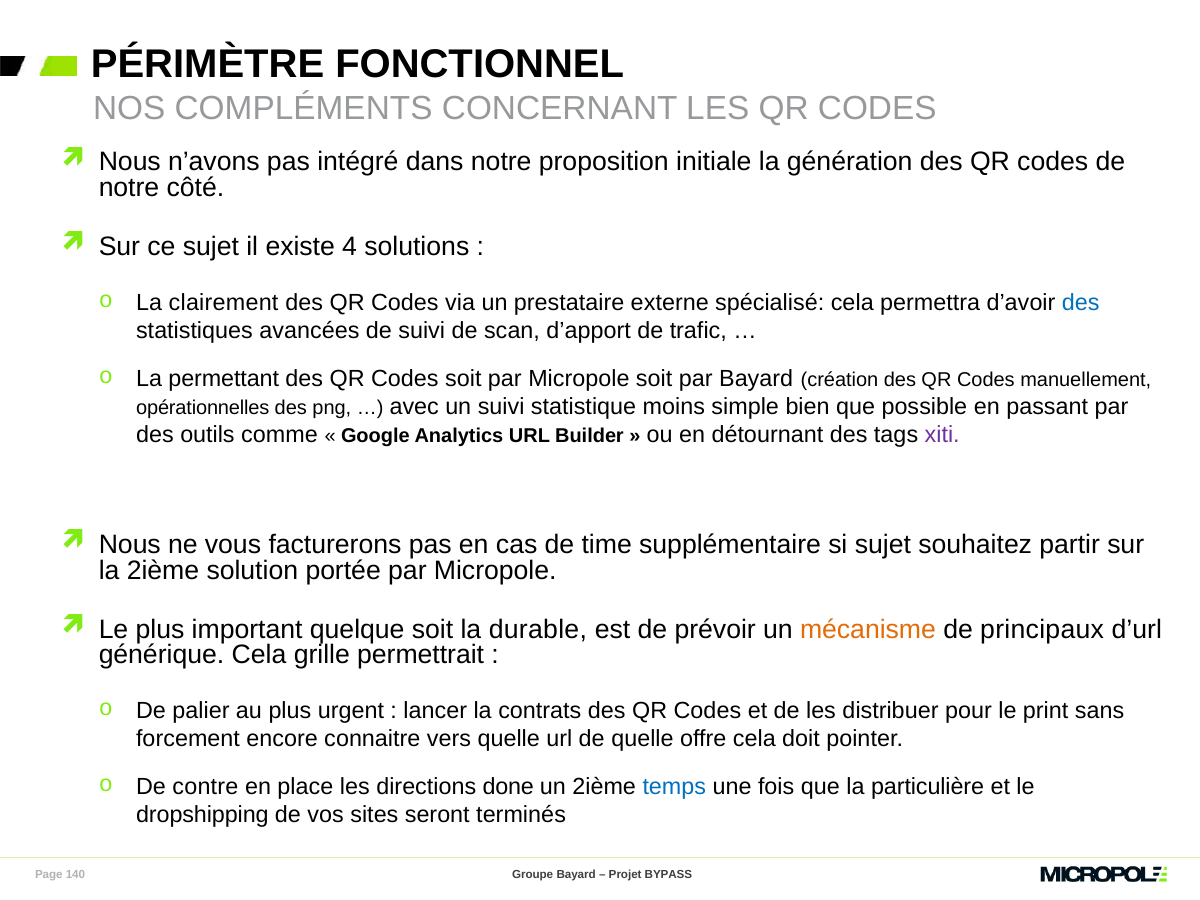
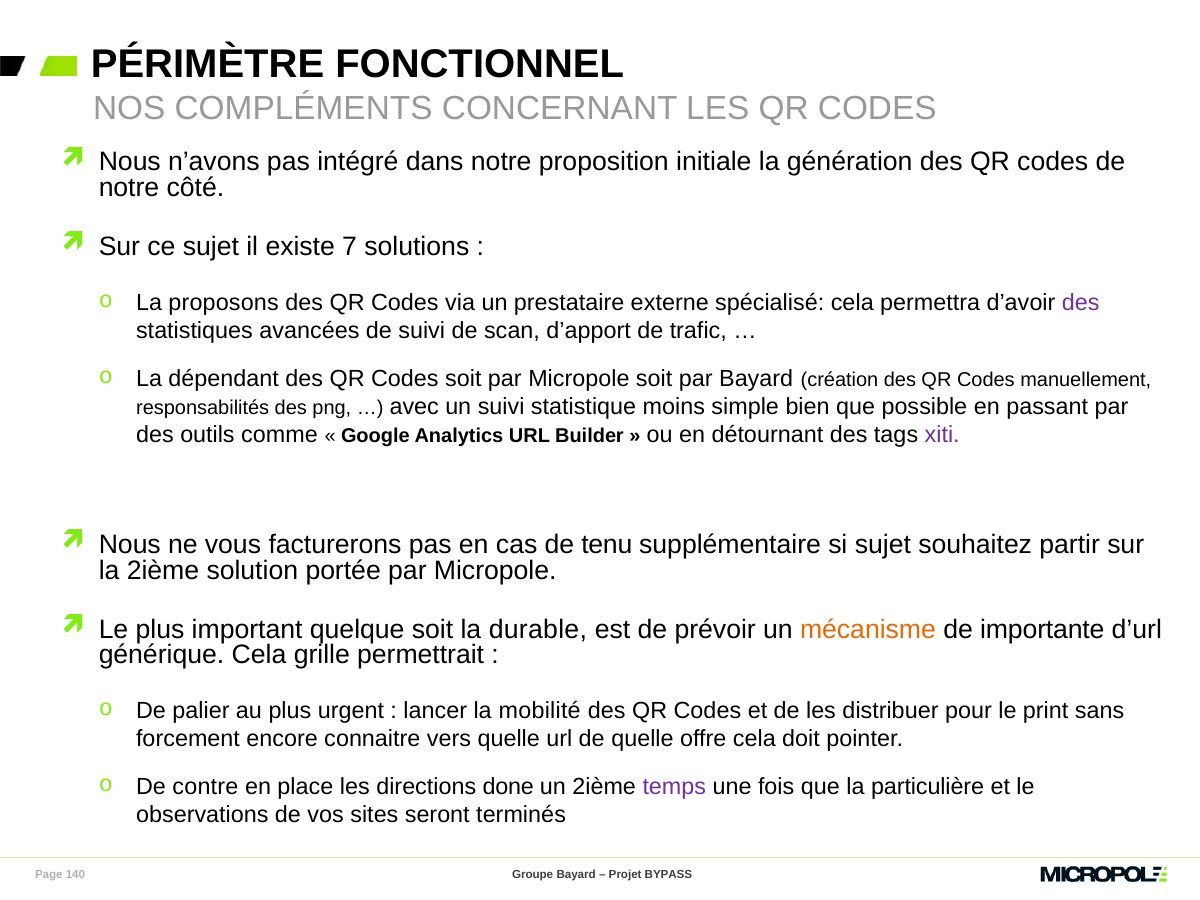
4: 4 -> 7 (350, 247)
clairement: clairement -> proposons (224, 303)
des colour: blue -> purple (1081, 303)
permettant: permettant -> dépendant (224, 379)
opérationnelles: opérationnelles -> responsabilités (203, 408)
time: time -> tenu (607, 545)
principaux: principaux -> importante (1042, 629)
contrats: contrats -> mobilité (540, 711)
temps colour: blue -> purple (674, 787)
dropshipping: dropshipping -> observations (202, 815)
